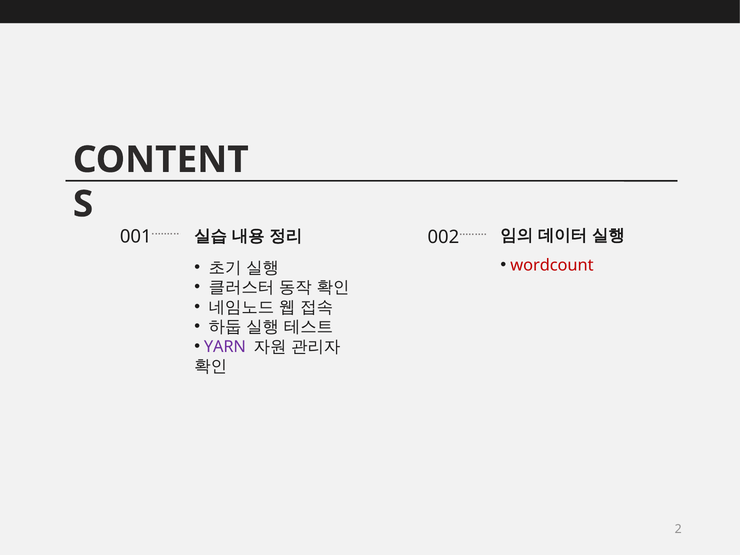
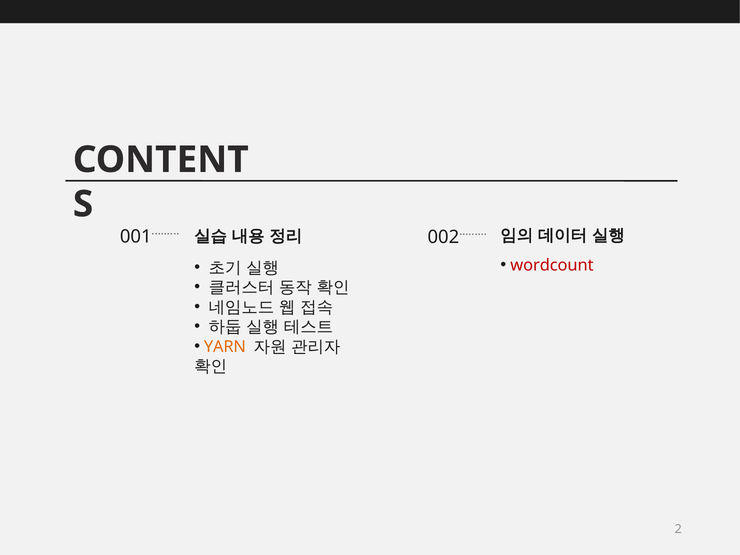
YARN colour: purple -> orange (225, 347)
